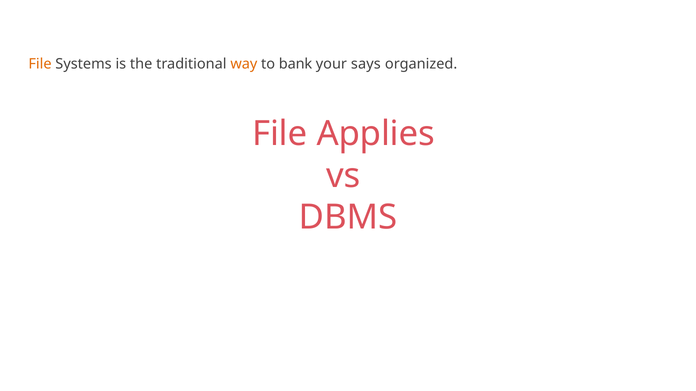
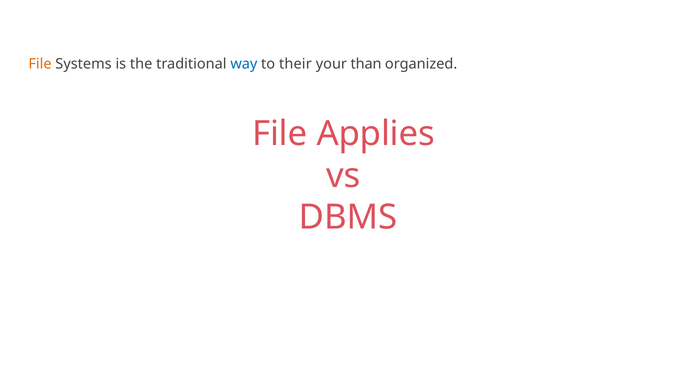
way colour: orange -> blue (244, 64)
bank: bank -> their (295, 64)
says: says -> than (366, 64)
